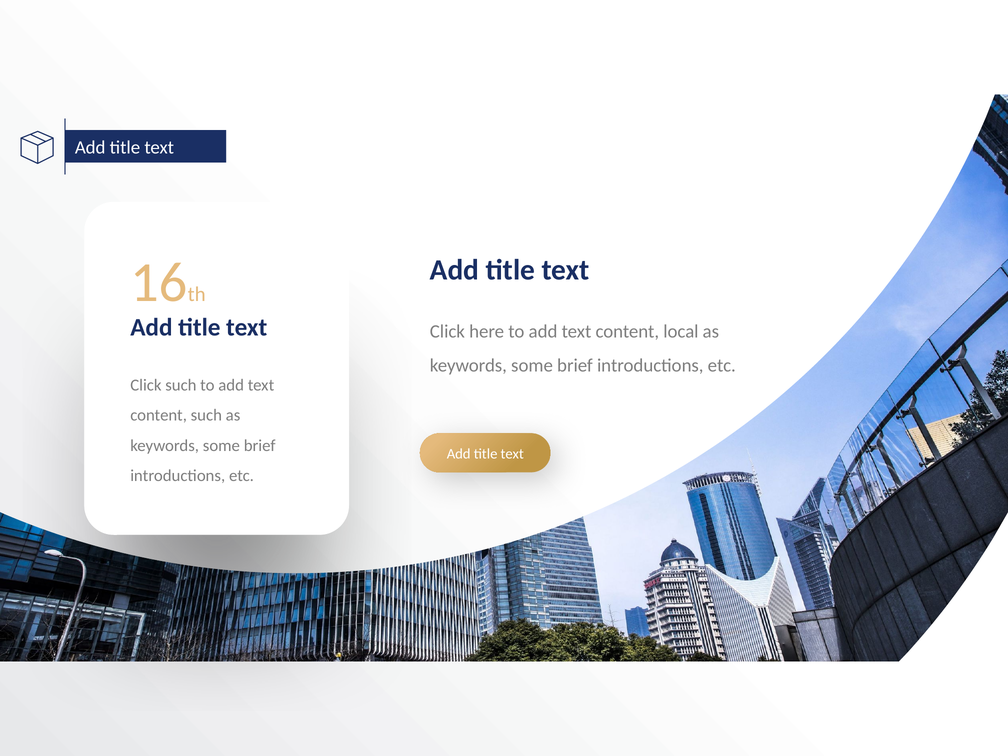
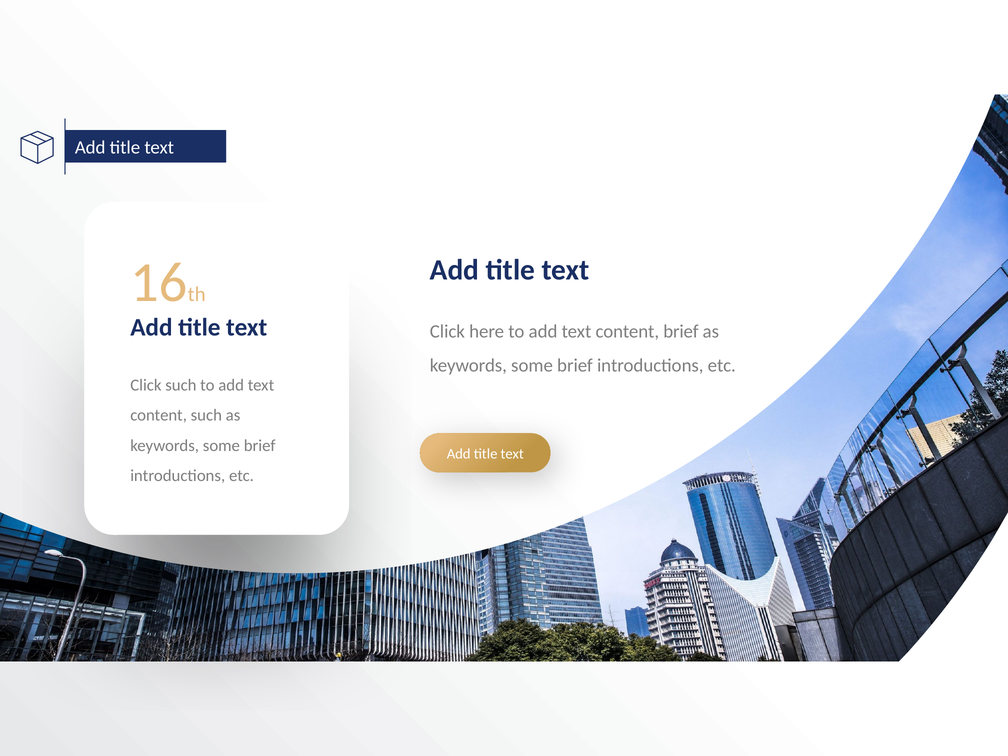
content local: local -> brief (681, 332)
